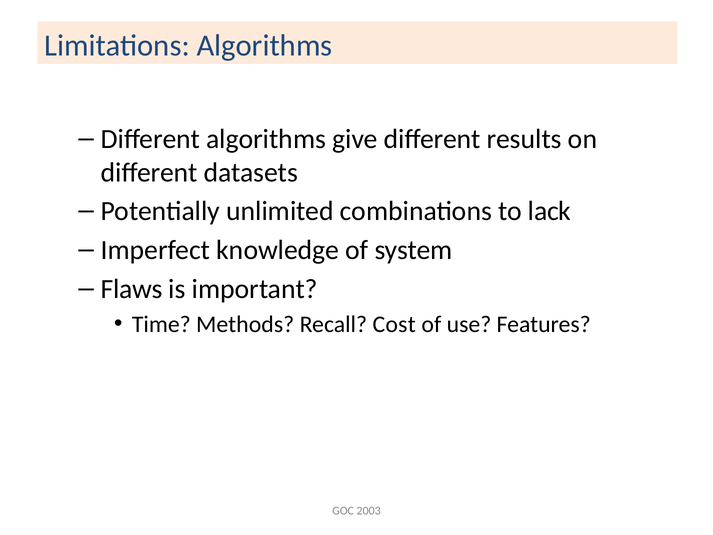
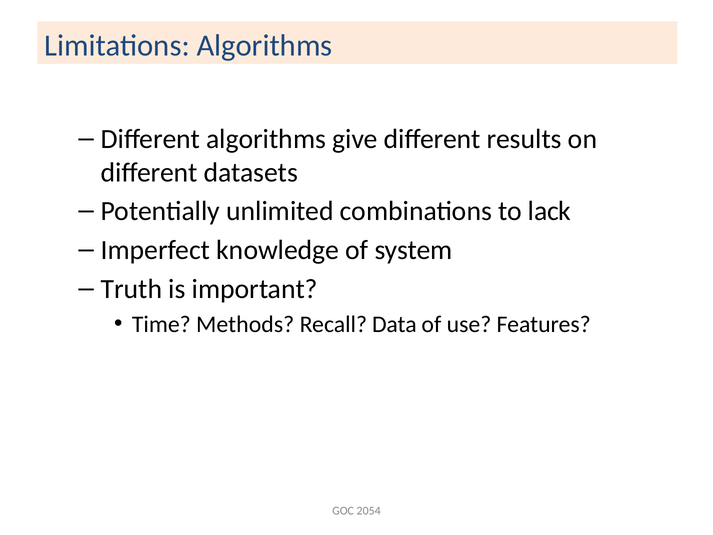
Flaws: Flaws -> Truth (131, 289)
Cost: Cost -> Data (394, 324)
2003: 2003 -> 2054 (369, 511)
